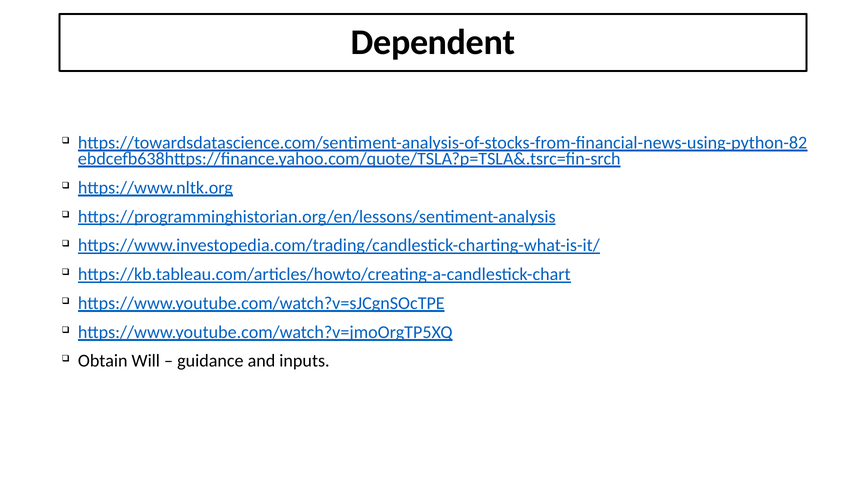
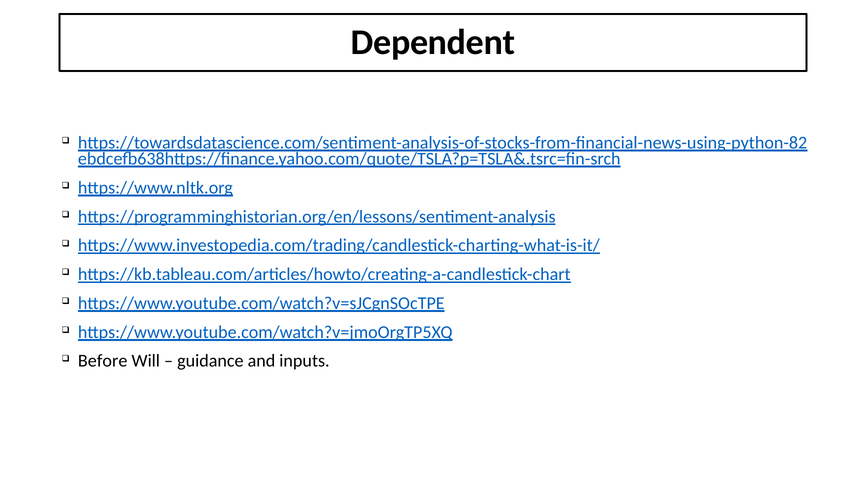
Obtain: Obtain -> Before (103, 361)
